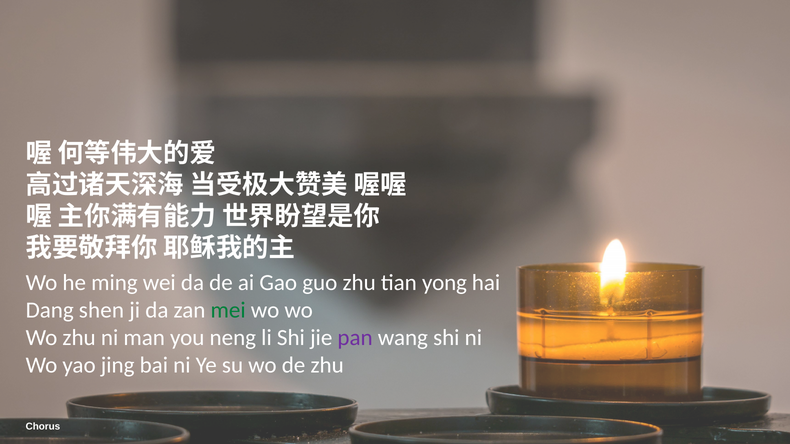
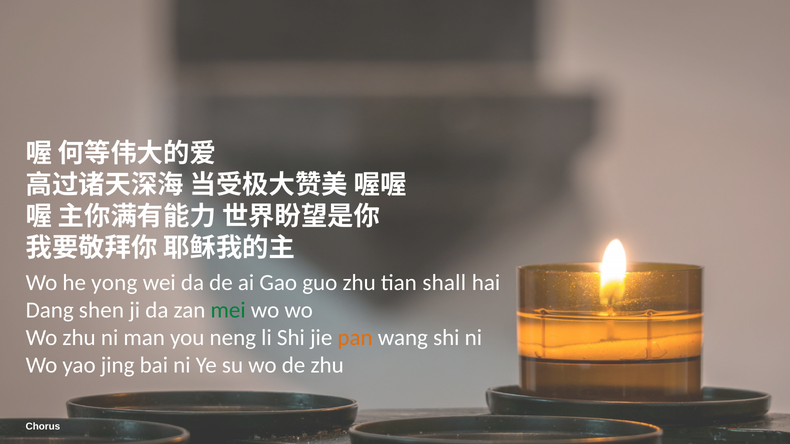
ming: ming -> yong (114, 283)
yong: yong -> shall (444, 283)
pan colour: purple -> orange (355, 338)
